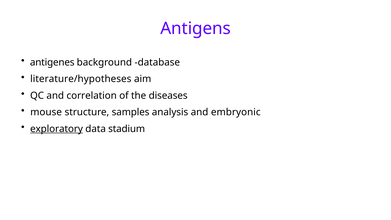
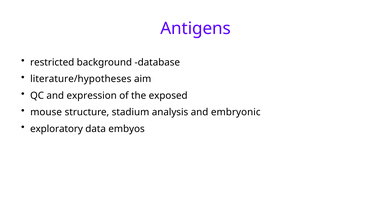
antigenes: antigenes -> restricted (52, 62)
correlation: correlation -> expression (92, 96)
diseases: diseases -> exposed (168, 96)
samples: samples -> stadium (131, 112)
exploratory underline: present -> none (57, 129)
stadium: stadium -> embyos (127, 129)
